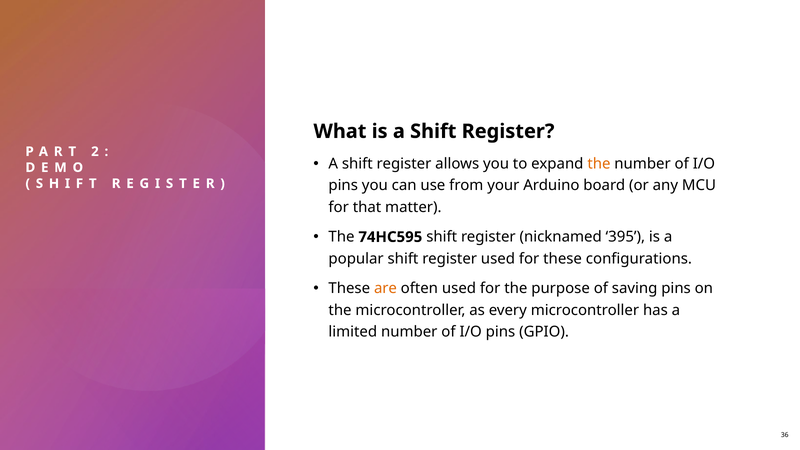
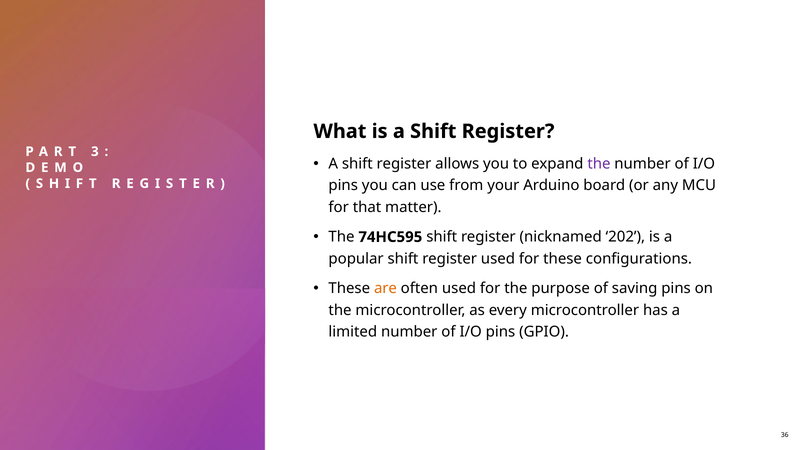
2: 2 -> 3 (95, 152)
the colour: orange -> purple (599, 164)
395: 395 -> 202 (625, 237)
